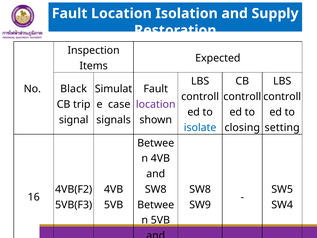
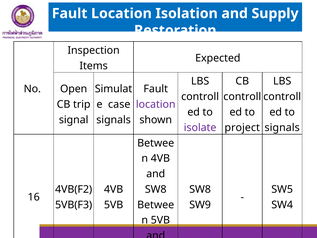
Black: Black -> Open (74, 89)
isolate colour: blue -> purple (200, 127)
closing: closing -> project (242, 127)
setting: setting -> signals (282, 127)
